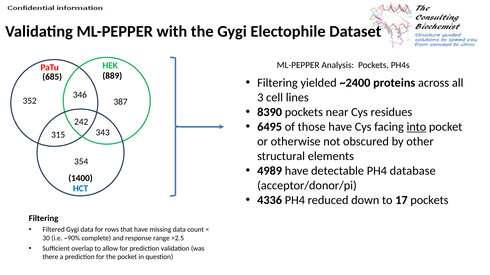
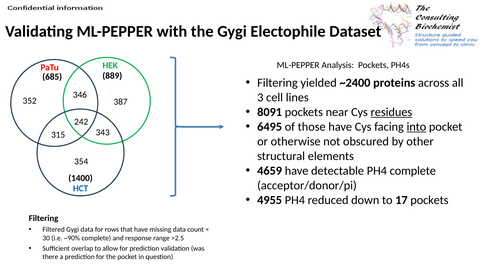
8390: 8390 -> 8091 (270, 112)
residues underline: none -> present (391, 112)
4989: 4989 -> 4659 (270, 171)
PH4 database: database -> complete (413, 171)
4336: 4336 -> 4955 (270, 200)
